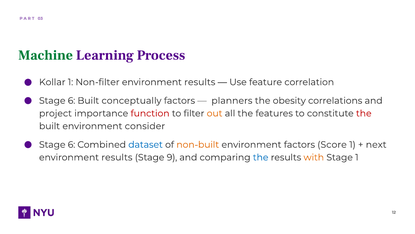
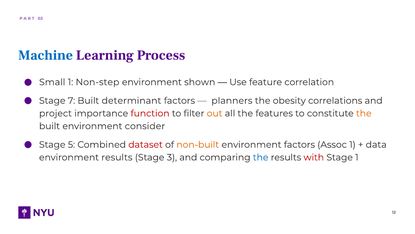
Machine colour: green -> blue (46, 55)
Kollar: Kollar -> Small (52, 82)
Non-filter: Non-filter -> Non-step (97, 82)
results: results -> shown (200, 82)
6: 6 -> 7 (72, 100)
conceptually: conceptually -> determinant (131, 100)
the colour: red -> orange (364, 113)
6: 6 -> 5 (71, 144)
dataset colour: blue -> red (146, 144)
Score: Score -> Assoc (332, 144)
next: next -> data (376, 144)
9: 9 -> 3 (172, 157)
with colour: orange -> red (314, 157)
